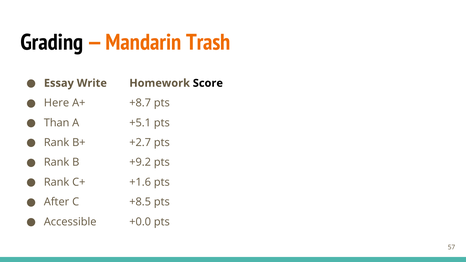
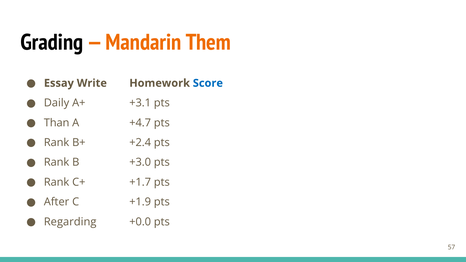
Trash: Trash -> Them (208, 43)
Score colour: black -> blue (208, 83)
Here: Here -> Daily (57, 103)
+8.7: +8.7 -> +3.1 (140, 103)
+5.1: +5.1 -> +4.7 (140, 123)
+2.7: +2.7 -> +2.4 (140, 143)
+9.2: +9.2 -> +3.0 (140, 162)
+1.6: +1.6 -> +1.7 (140, 182)
+8.5: +8.5 -> +1.9 (140, 202)
Accessible: Accessible -> Regarding (70, 222)
